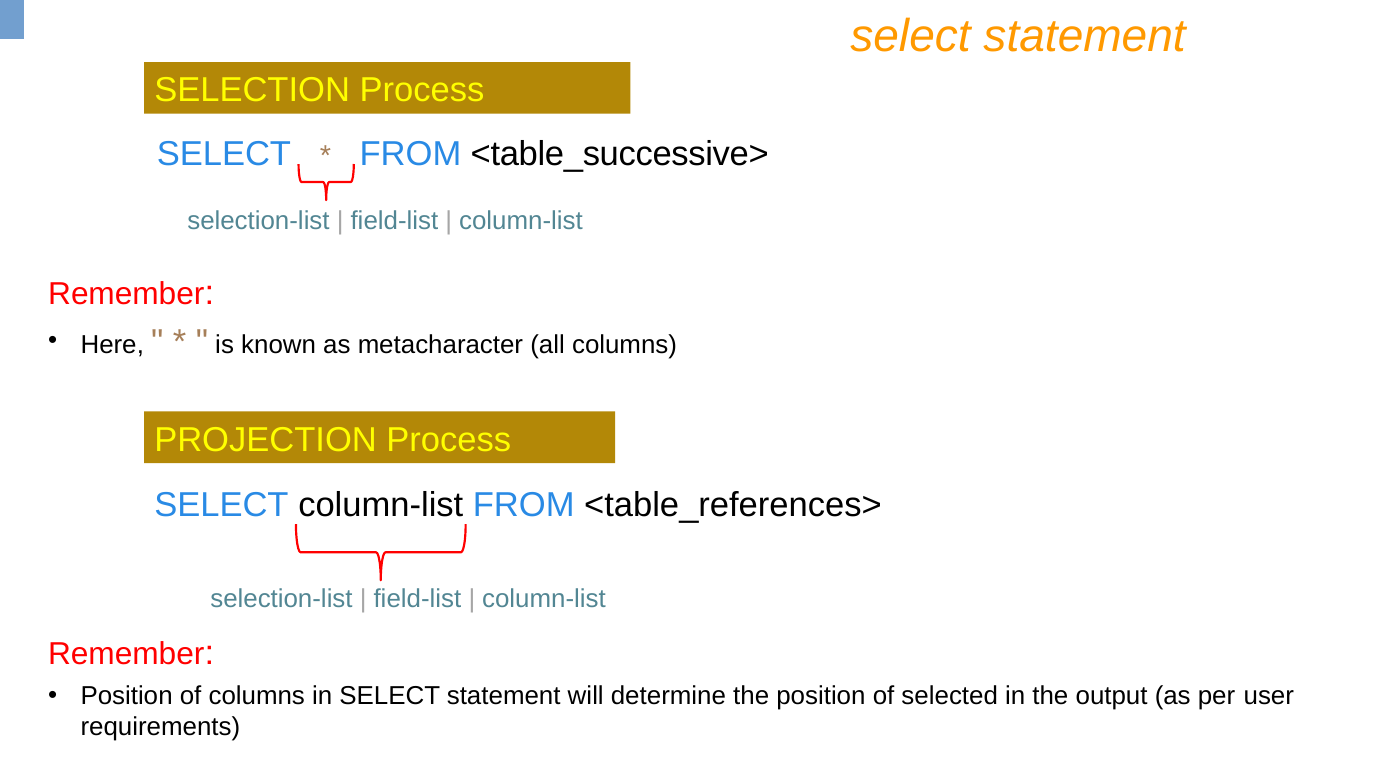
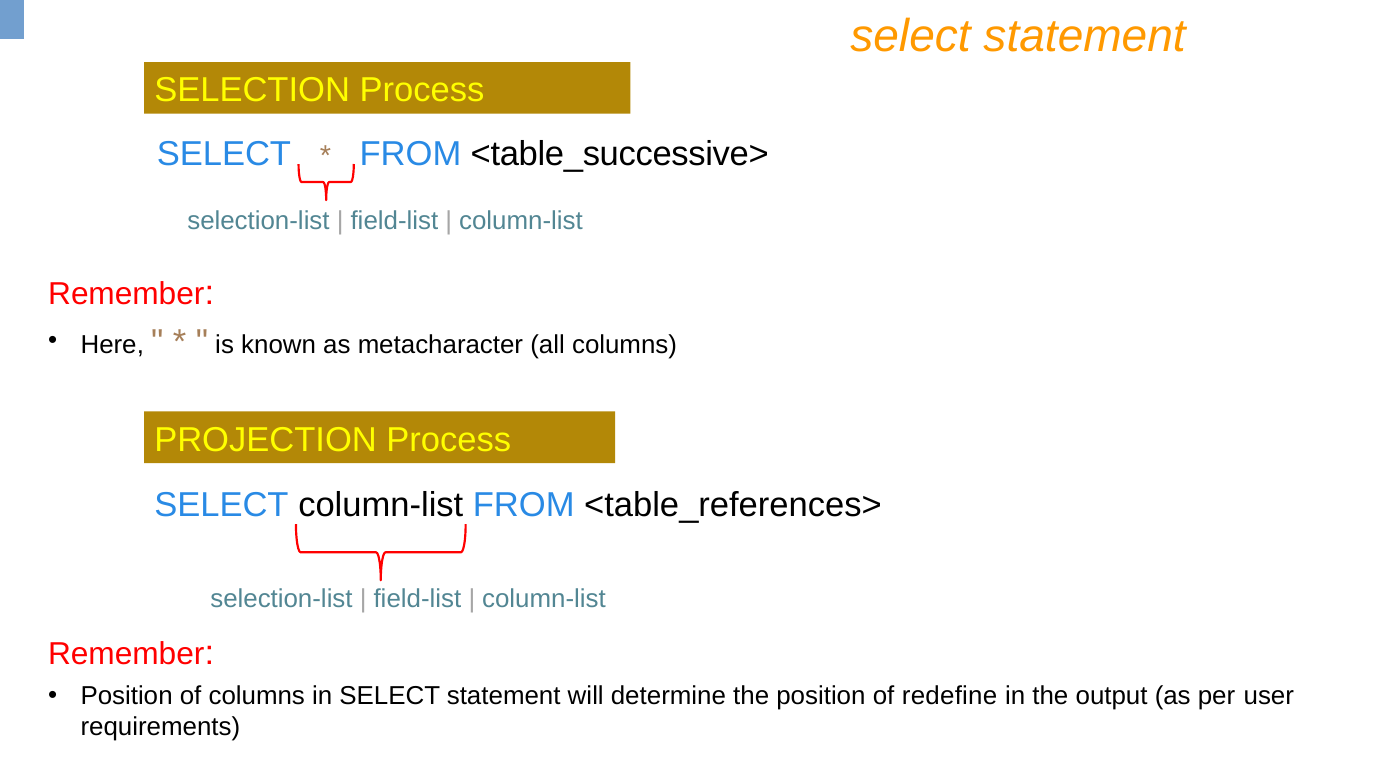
selected: selected -> redefine (950, 696)
